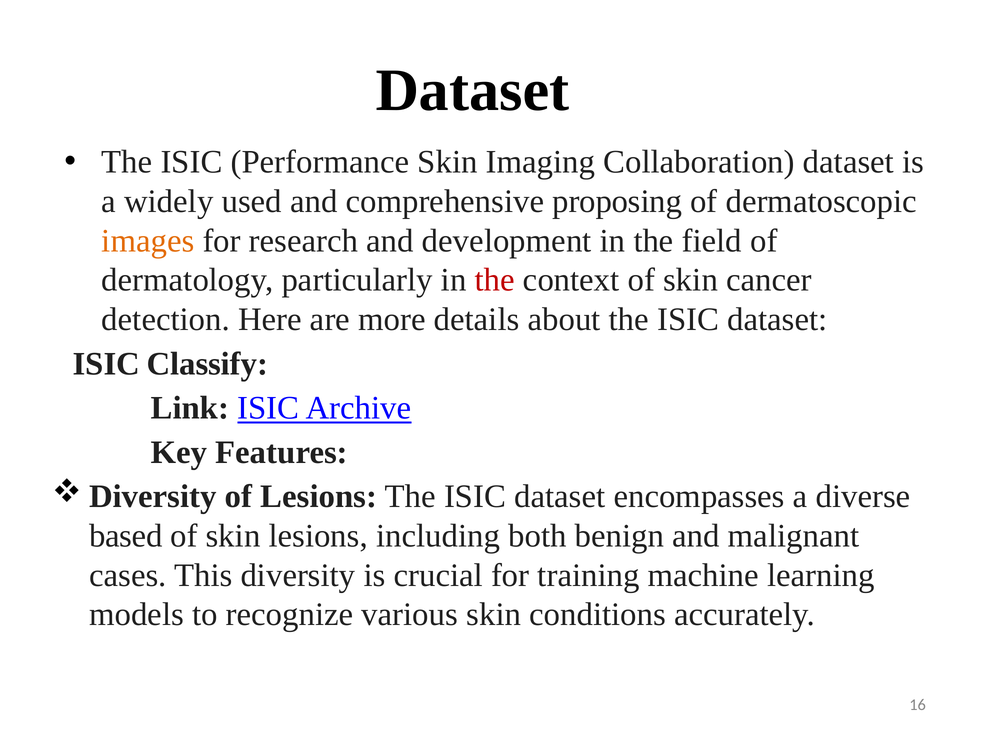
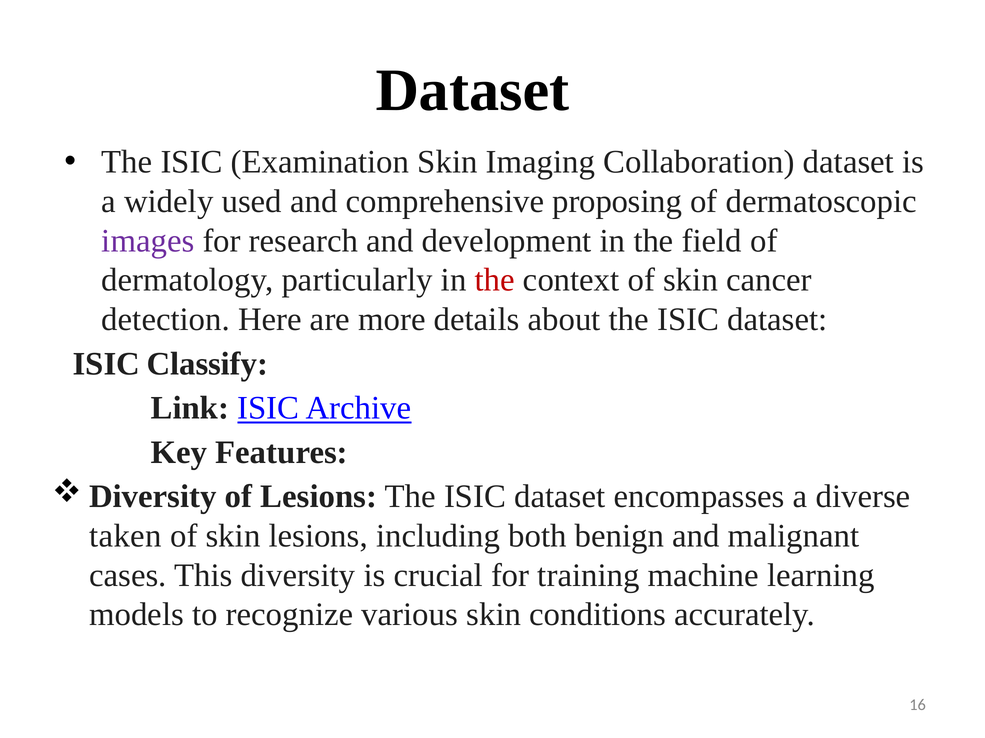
Performance: Performance -> Examination (320, 162)
images colour: orange -> purple (148, 241)
based: based -> taken (125, 536)
